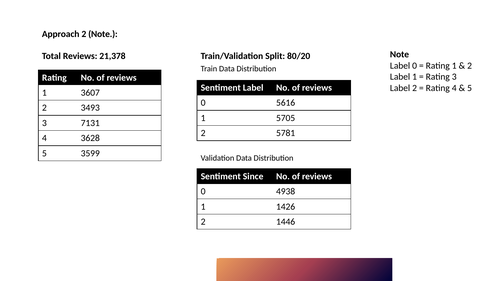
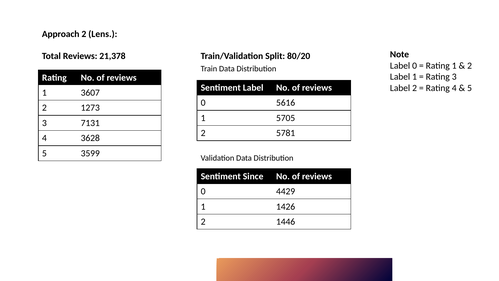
2 Note: Note -> Lens (103, 34)
3493: 3493 -> 1273 (90, 108)
4938: 4938 -> 4429 (286, 191)
